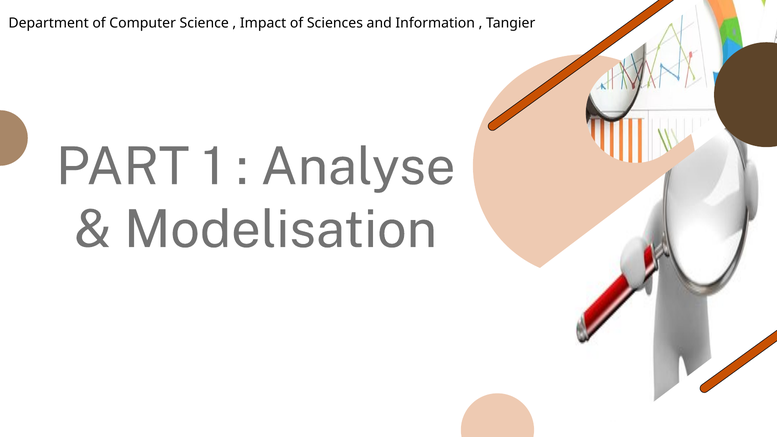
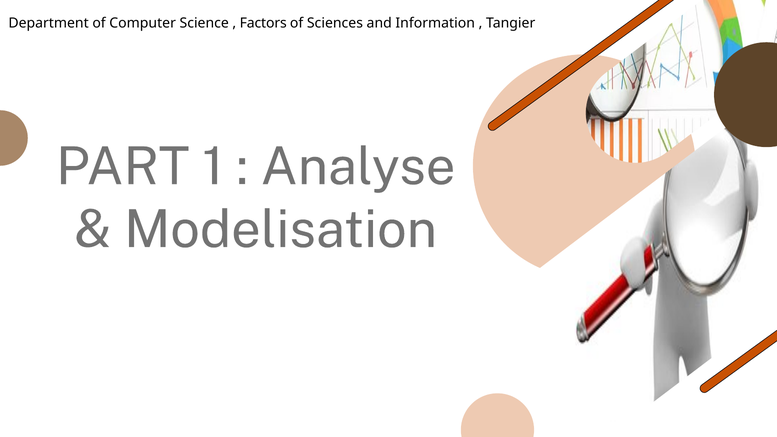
Impact: Impact -> Factors (263, 23)
